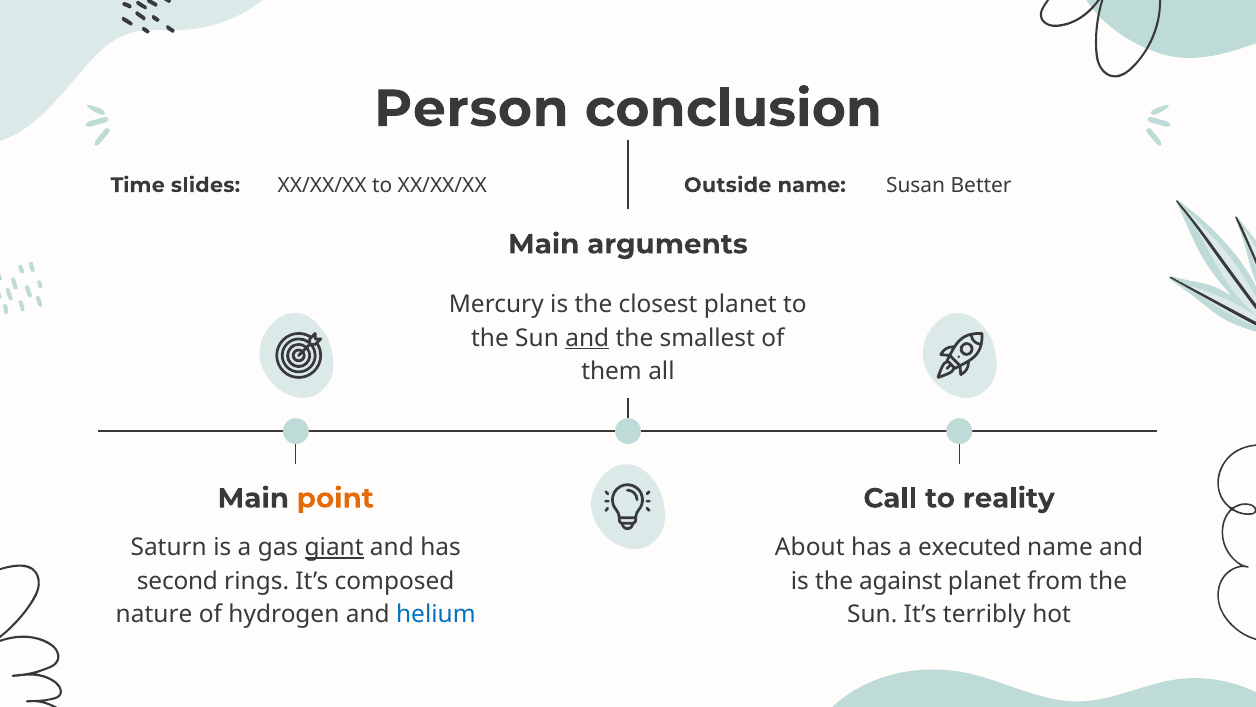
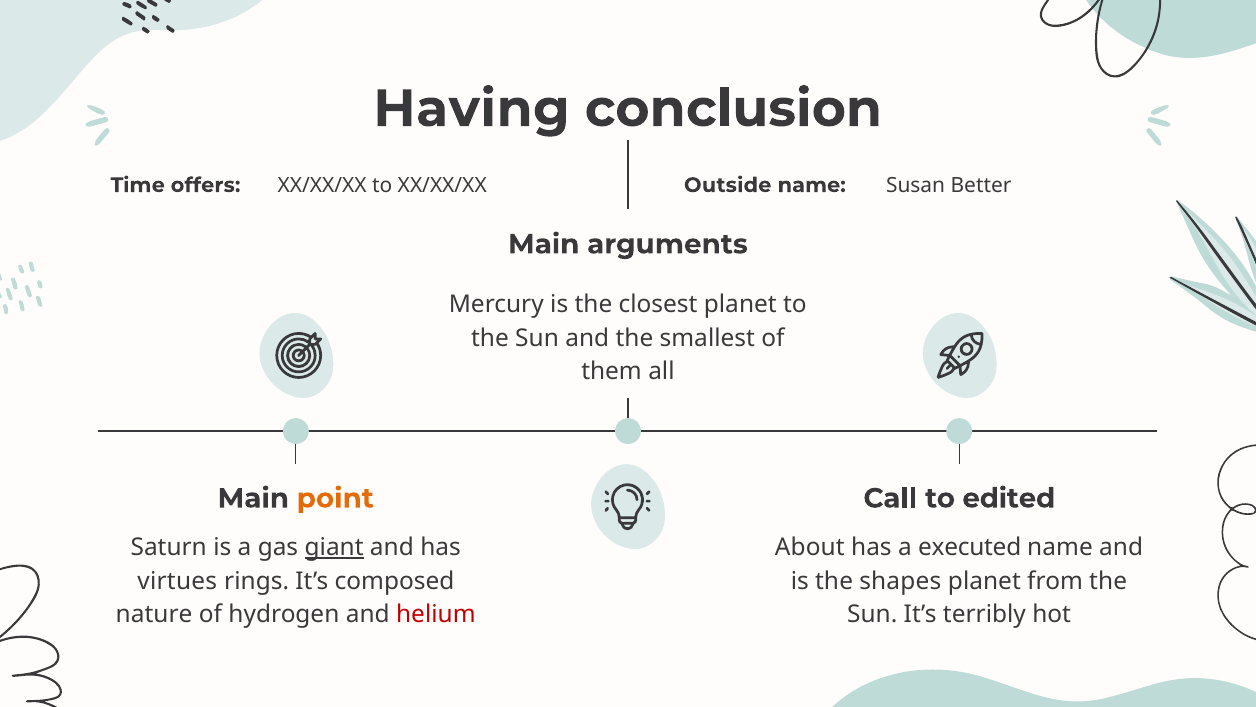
Person: Person -> Having (471, 109)
slides: slides -> offers (206, 185)
and underline: present -> none (587, 338)
reality: reality -> edited (1009, 498)
second: second -> virtues (177, 581)
against: against -> shapes (900, 581)
helium colour: blue -> red (436, 615)
